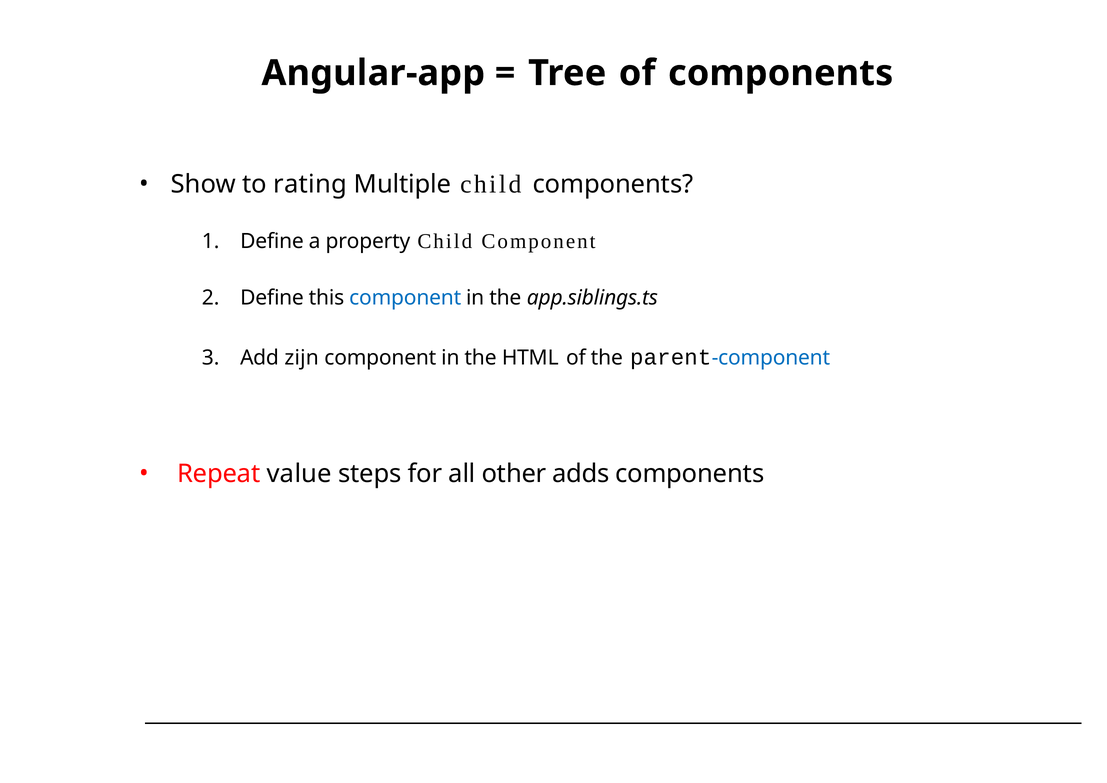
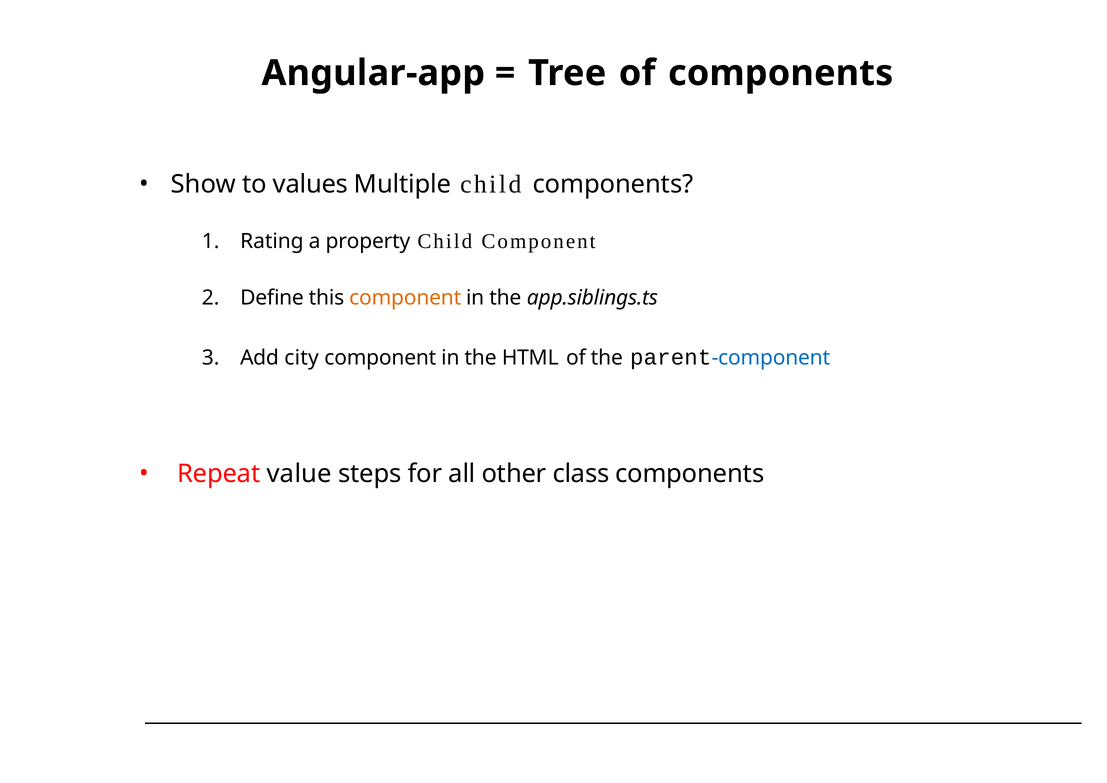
rating: rating -> values (311, 184)
Define: Define -> Rating (272, 241)
component colour: blue -> orange (405, 298)
zijn: zijn -> city (302, 358)
adds: adds -> class (581, 474)
